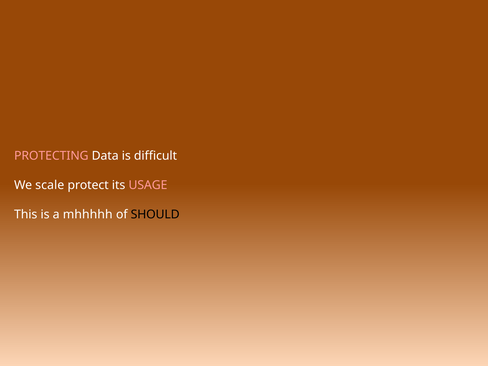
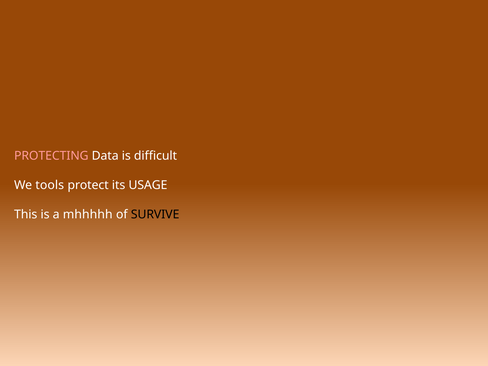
scale: scale -> tools (50, 185)
USAGE colour: pink -> white (148, 185)
SHOULD: SHOULD -> SURVIVE (155, 214)
